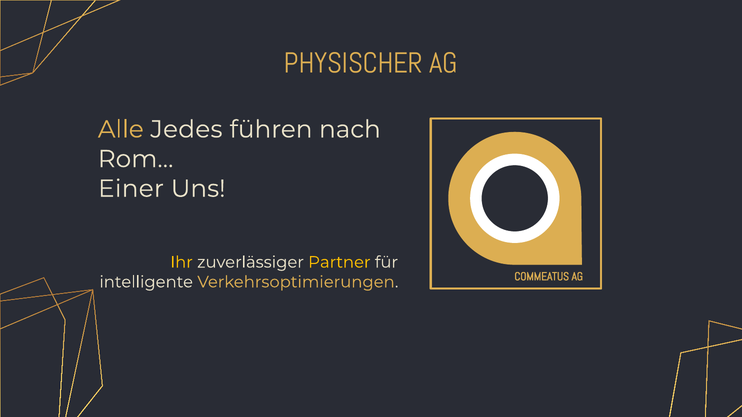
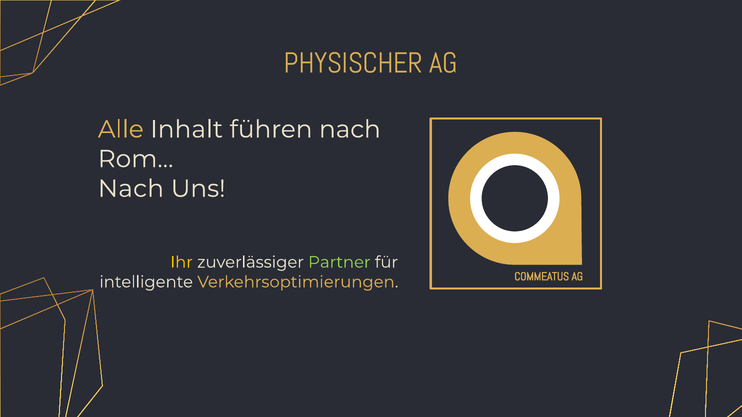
Jedes: Jedes -> Inhalt (187, 129)
Einer: Einer -> Nach (131, 189)
Partner colour: yellow -> light green (339, 262)
